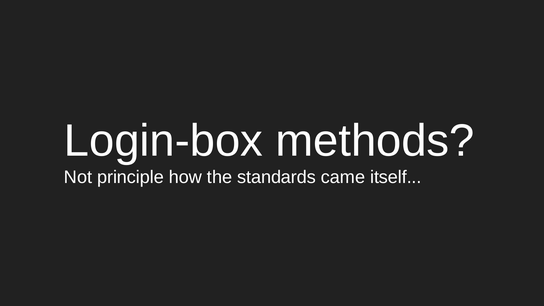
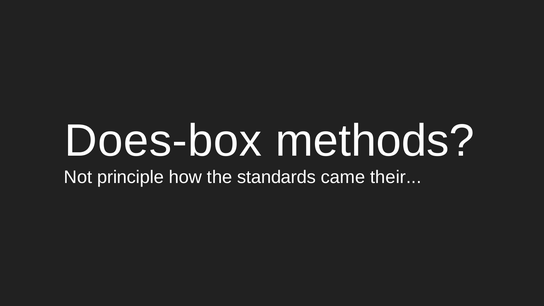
Login-box: Login-box -> Does-box (163, 141)
itself: itself -> their (396, 177)
